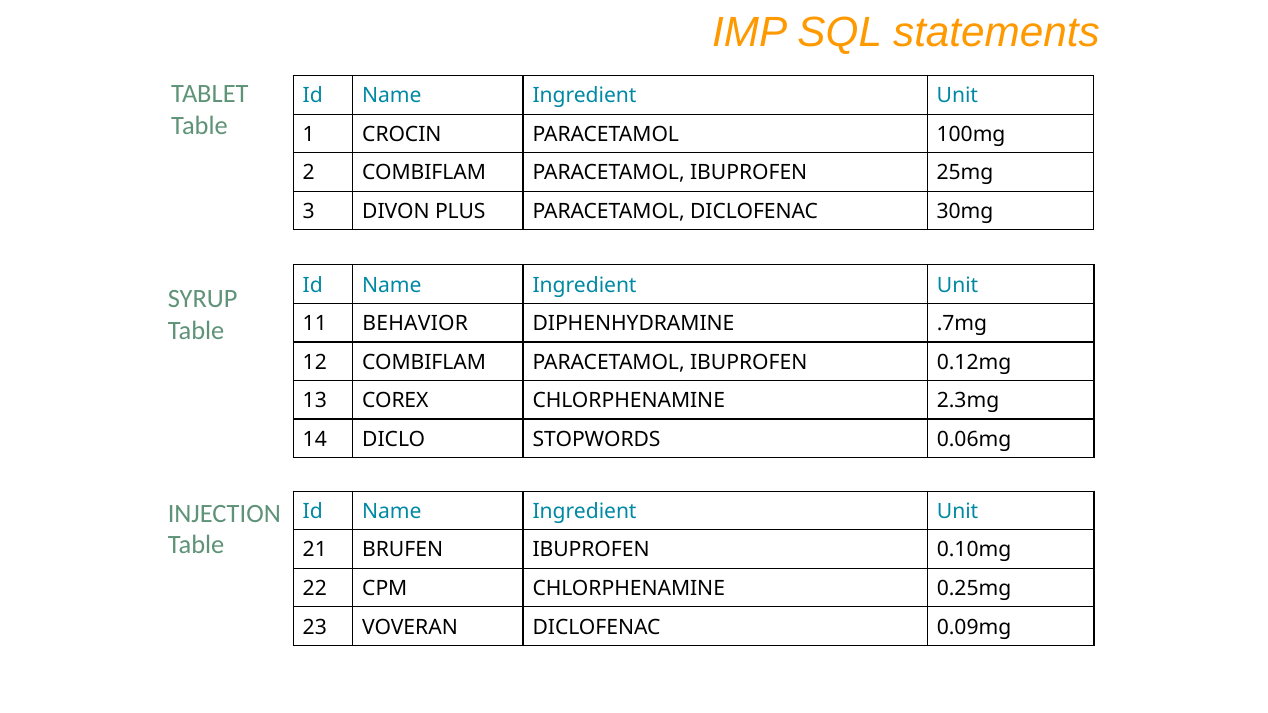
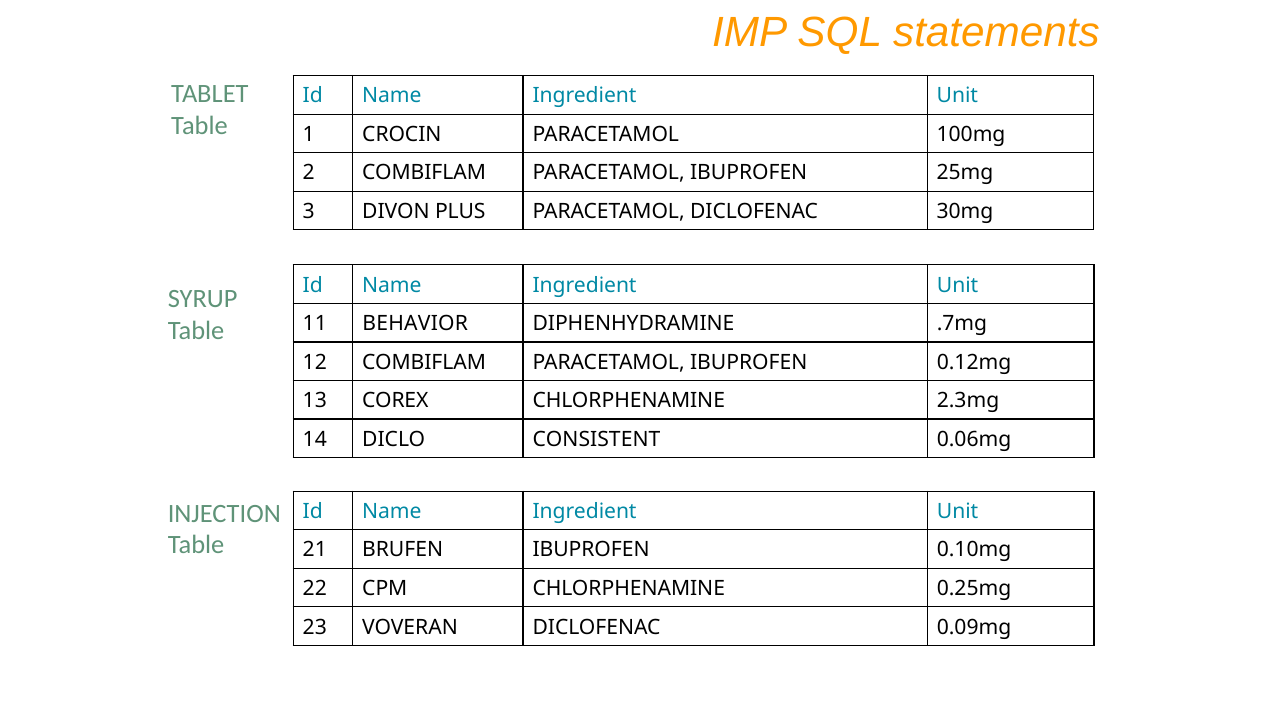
STOPWORDS: STOPWORDS -> CONSISTENT (596, 439)
